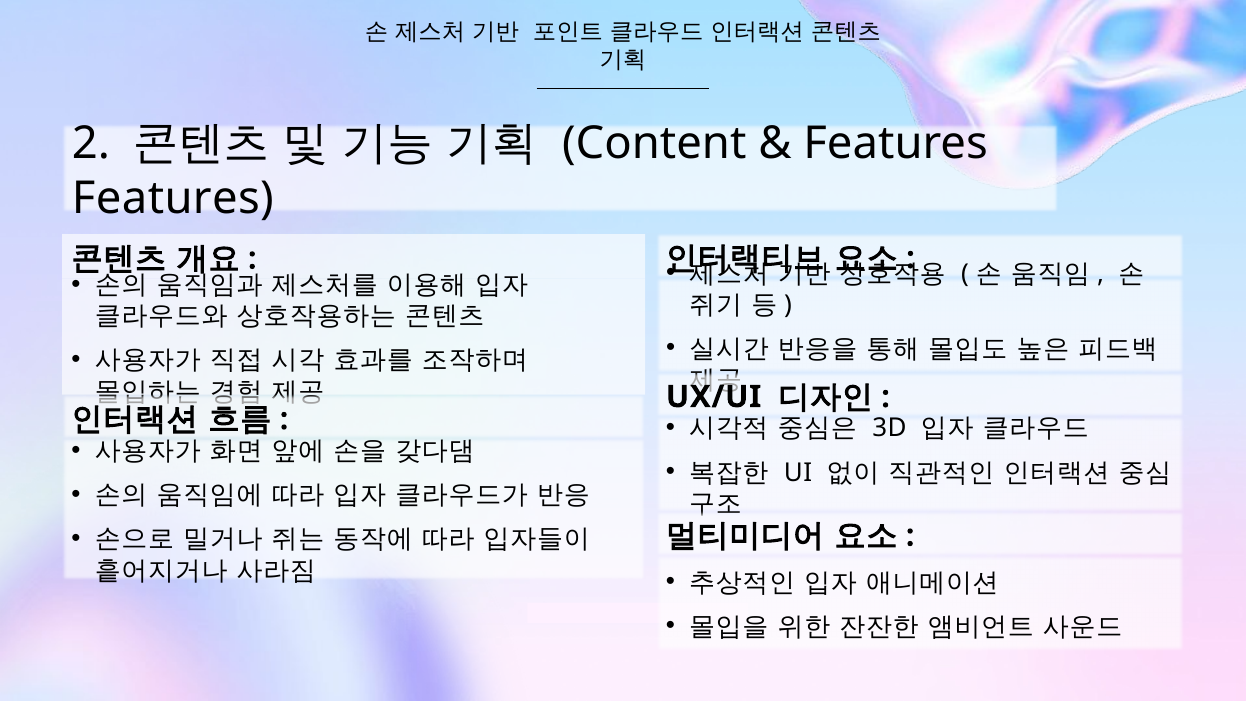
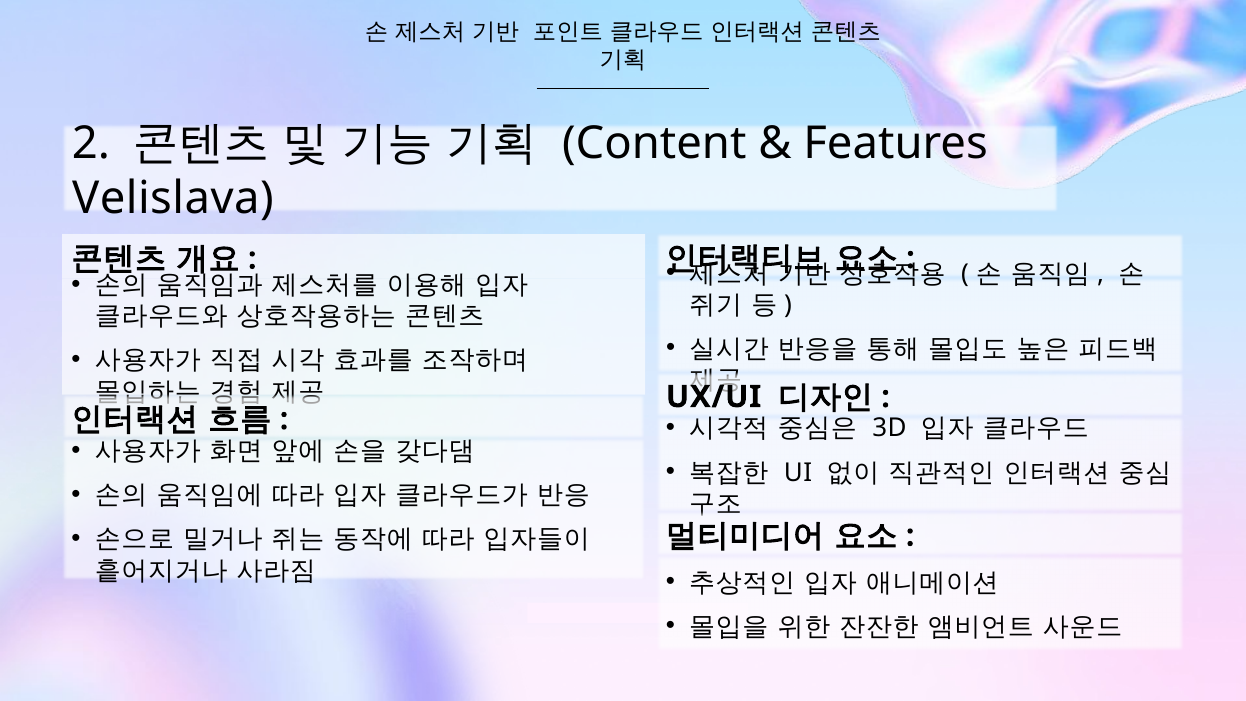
Features: Features -> Velislava (173, 198)
